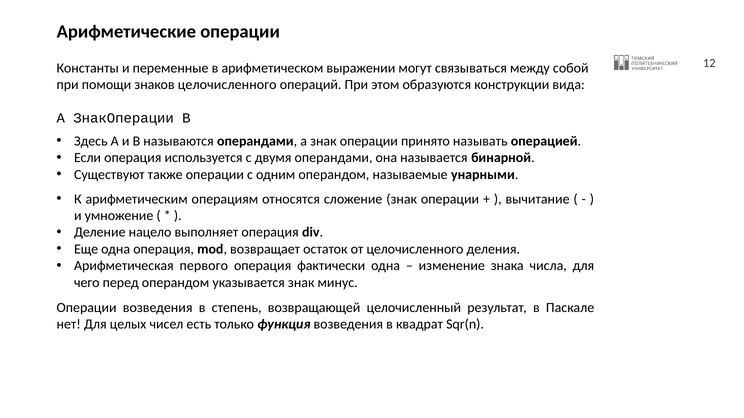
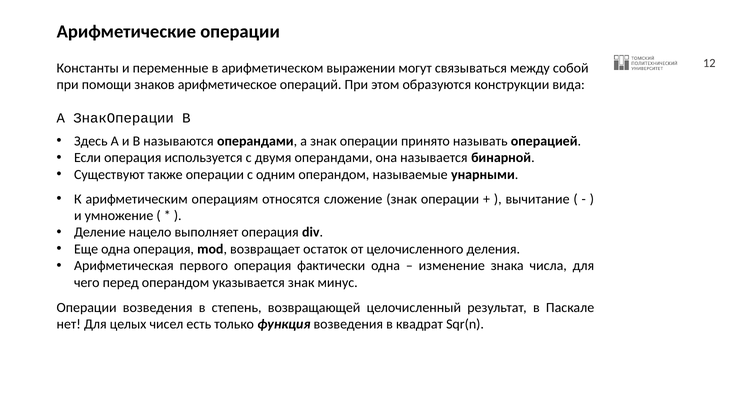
знаков целочисленного: целочисленного -> арифметическое (227, 85)
